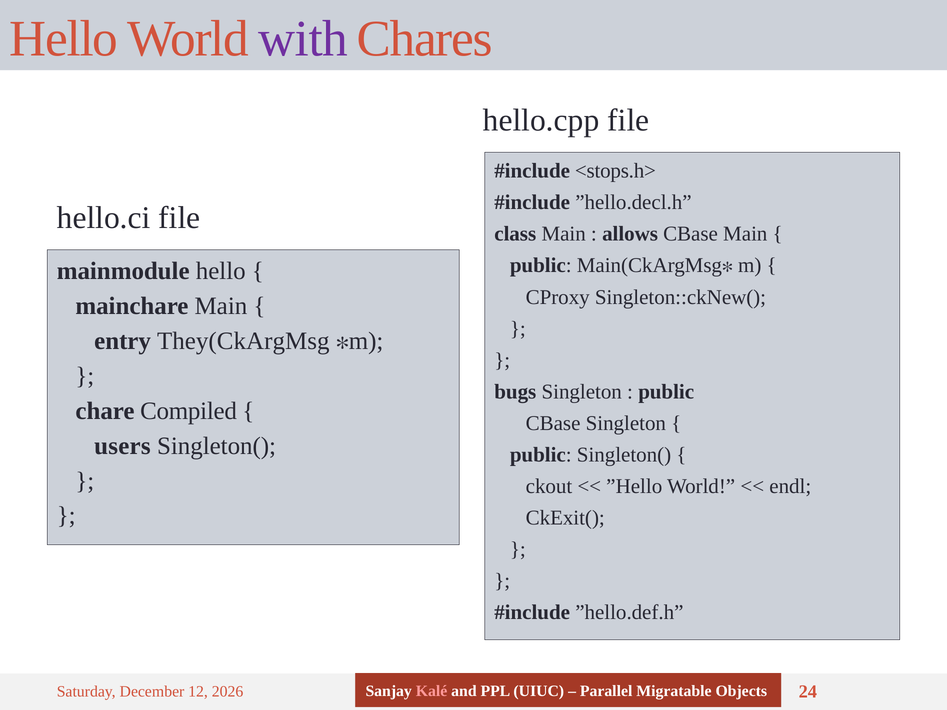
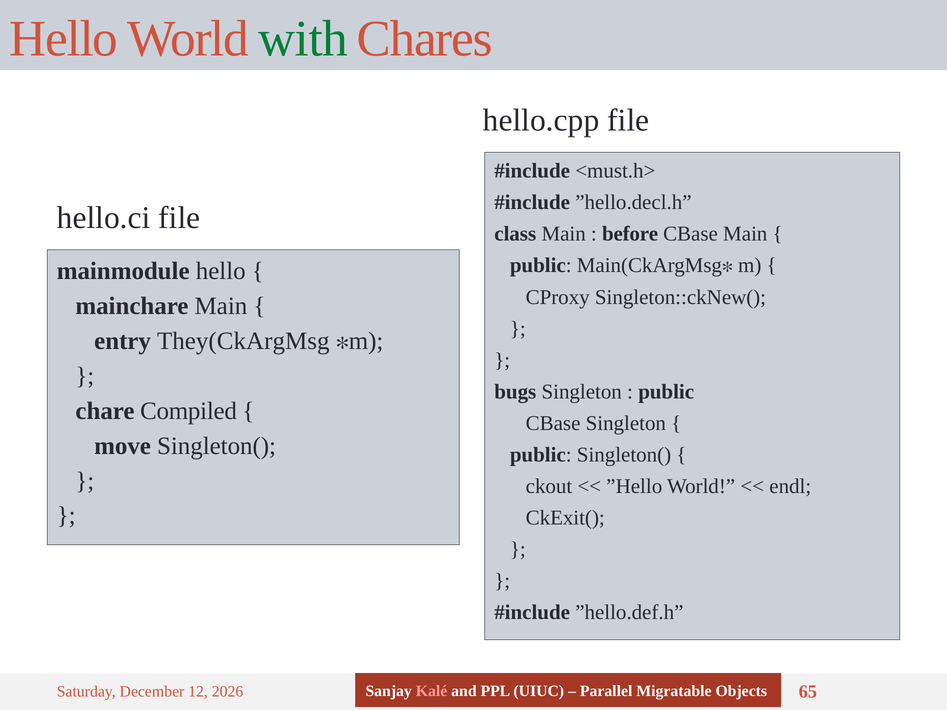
with colour: purple -> green (303, 39)
<stops.h>: <stops.h> -> <must.h> (615, 171)
allows: allows -> before (630, 234)
users: users -> move (123, 446)
24: 24 -> 65 (808, 692)
